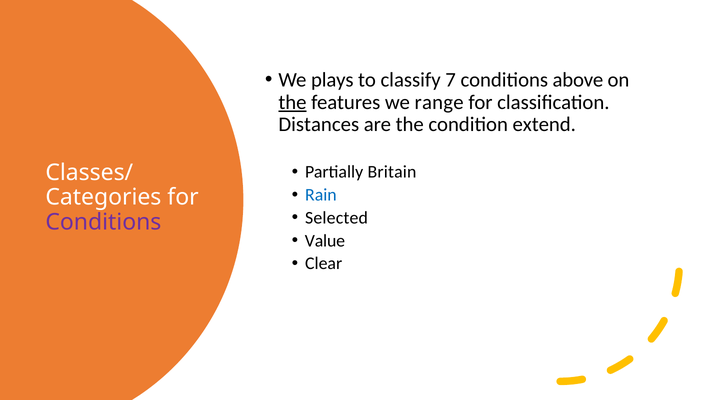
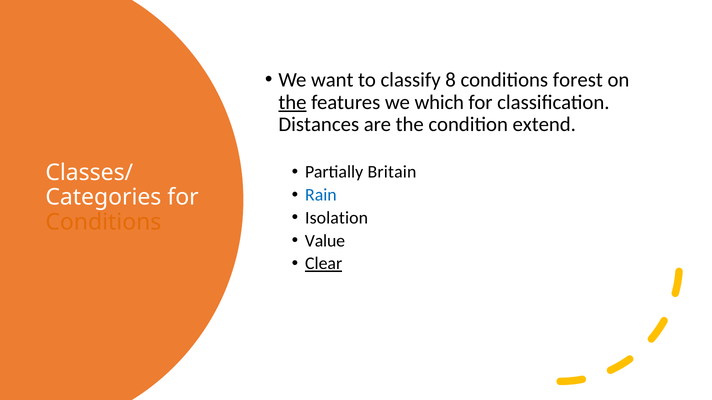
plays: plays -> want (332, 80)
7: 7 -> 8 (451, 80)
above: above -> forest (578, 80)
range: range -> which (439, 102)
Selected: Selected -> Isolation (337, 218)
Conditions colour: purple -> orange (103, 222)
Clear underline: none -> present (324, 264)
